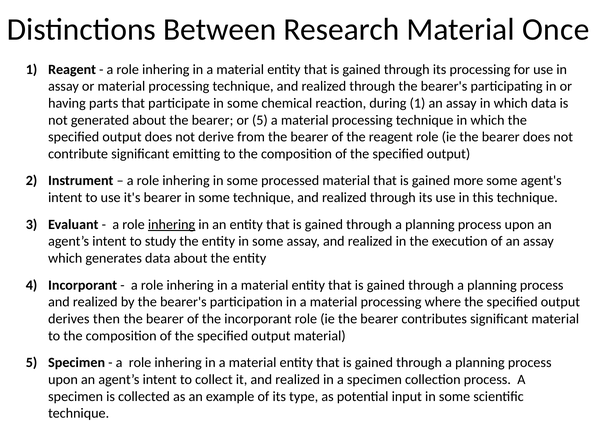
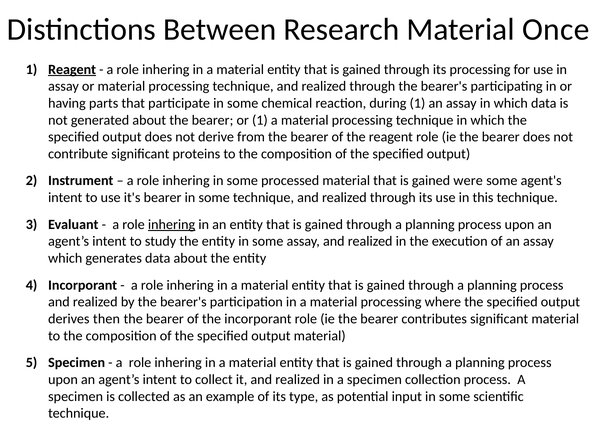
Reagent underline: none -> present (72, 69)
or 5: 5 -> 1 (260, 120)
emitting: emitting -> proteins (196, 154)
more: more -> were (468, 181)
